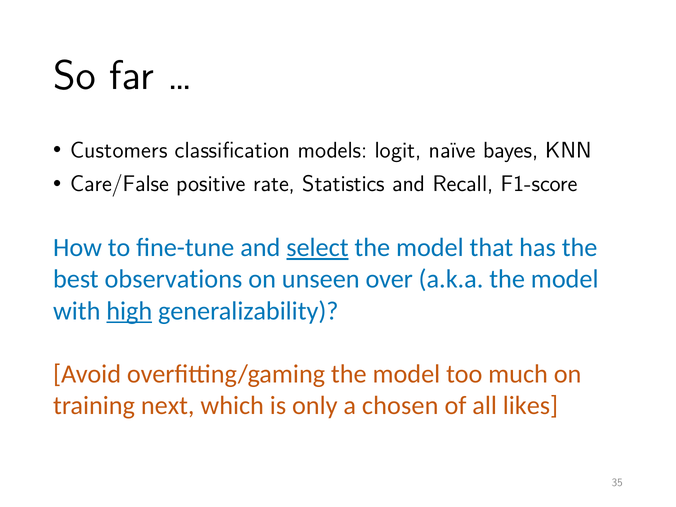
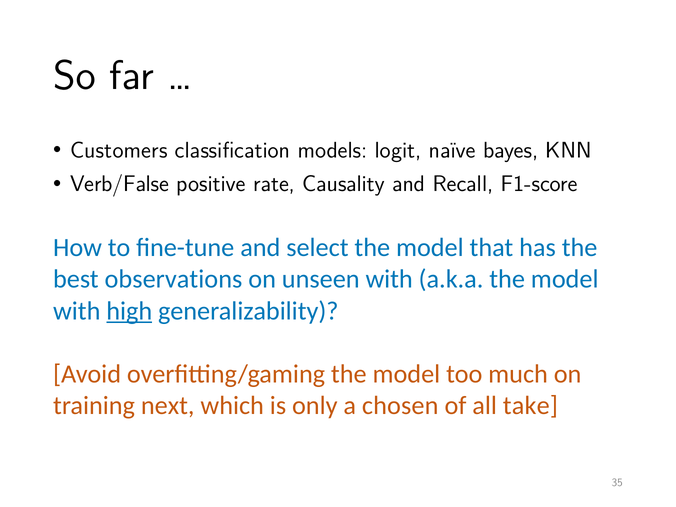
Care/False: Care/False -> Verb/False (120, 184)
Statistics: Statistics -> Causality (344, 184)
select underline: present -> none (317, 248)
unseen over: over -> with (389, 279)
likes: likes -> take (530, 406)
